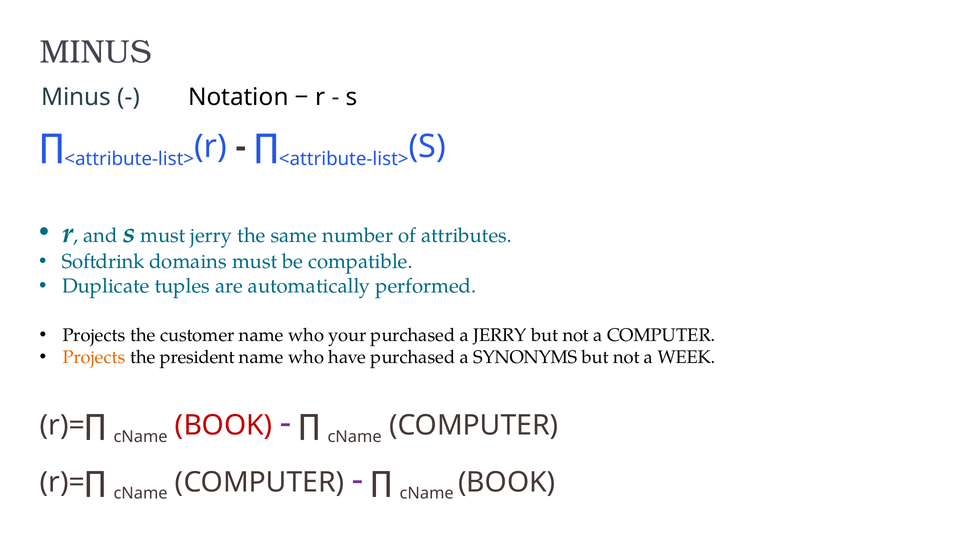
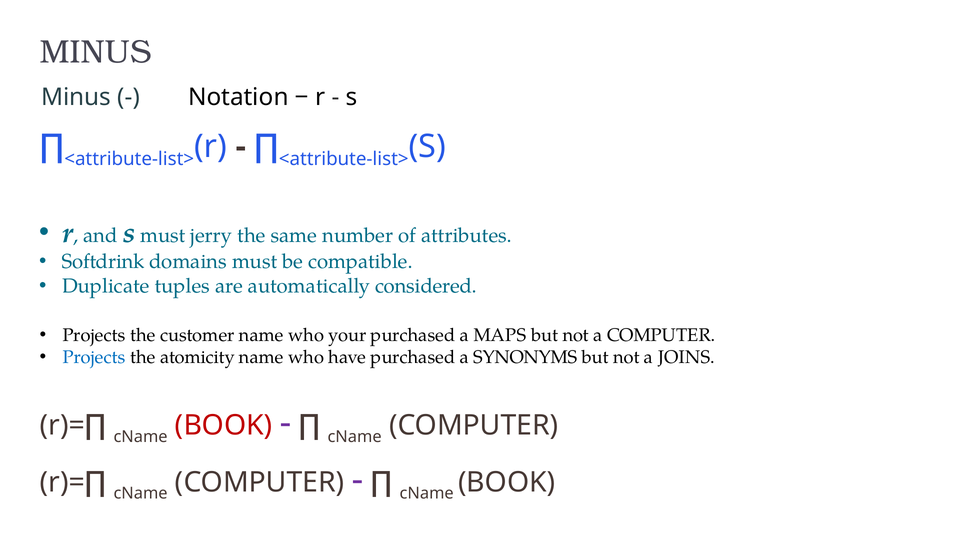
performed: performed -> considered (426, 286)
a JERRY: JERRY -> MAPS (500, 335)
Projects colour: orange -> blue (94, 357)
president: president -> atomicity (197, 357)
WEEK: WEEK -> JOINS (686, 357)
